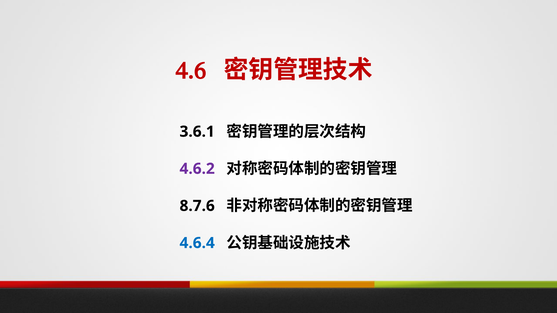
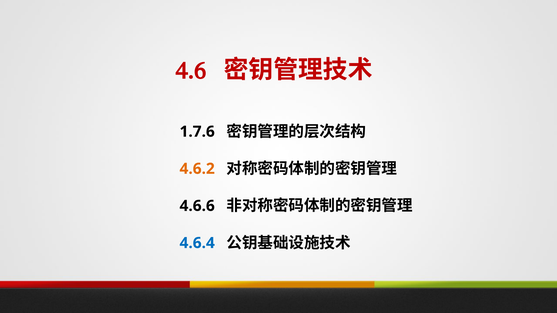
3.6.1: 3.6.1 -> 1.7.6 (197, 132)
4.6.2 colour: purple -> orange (197, 169)
8.7.6: 8.7.6 -> 4.6.6 (197, 206)
